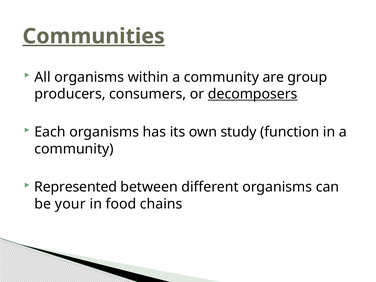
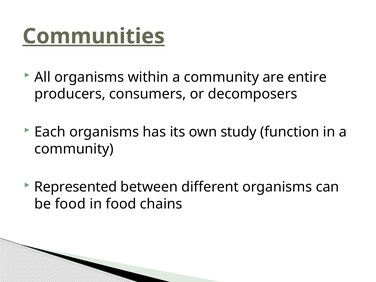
group: group -> entire (307, 77)
decomposers underline: present -> none (253, 94)
be your: your -> food (70, 204)
